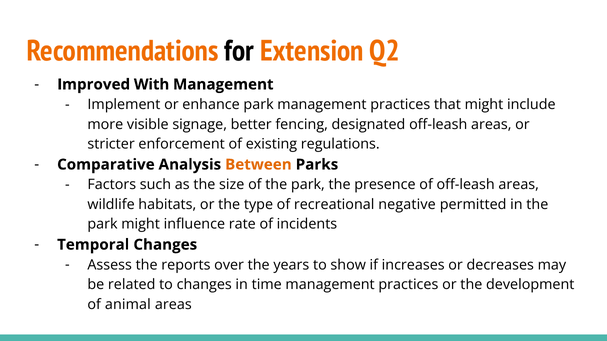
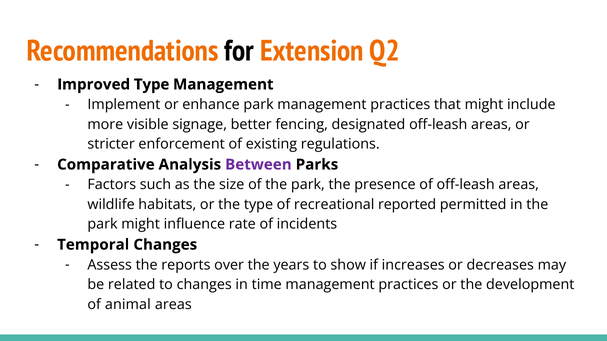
Improved With: With -> Type (152, 85)
Between colour: orange -> purple (258, 165)
negative: negative -> reported (407, 205)
